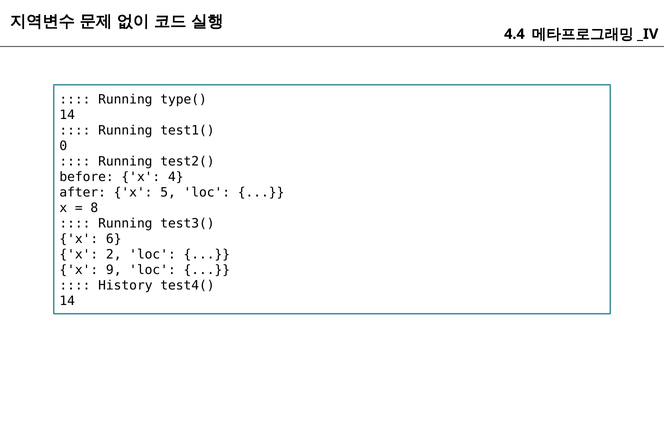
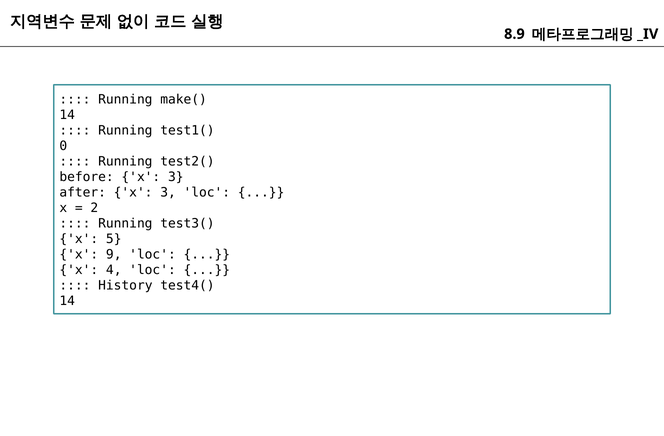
4.4: 4.4 -> 8.9 (514, 34)
type(: type( -> make( (184, 99)
before x 4: 4 -> 3 (176, 177)
after x 5: 5 -> 3 (168, 192)
8: 8 -> 2 (94, 208)
6: 6 -> 5 (114, 239)
2: 2 -> 9 (114, 254)
9: 9 -> 4 (114, 270)
